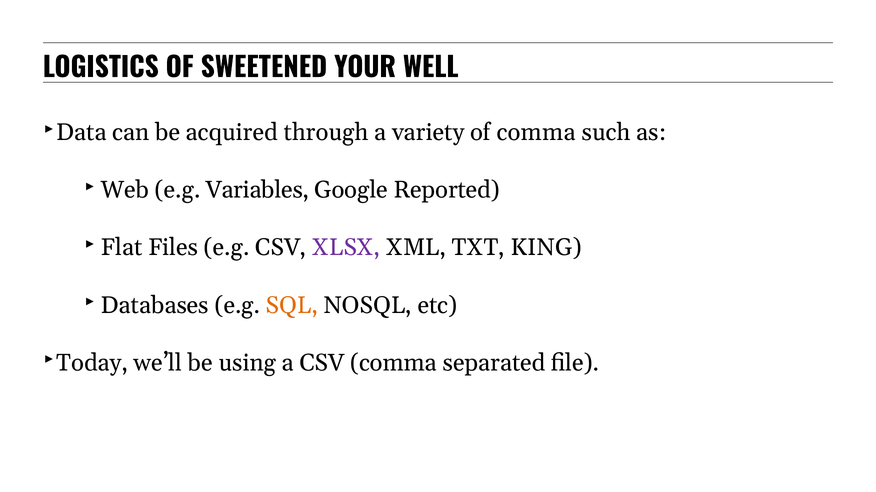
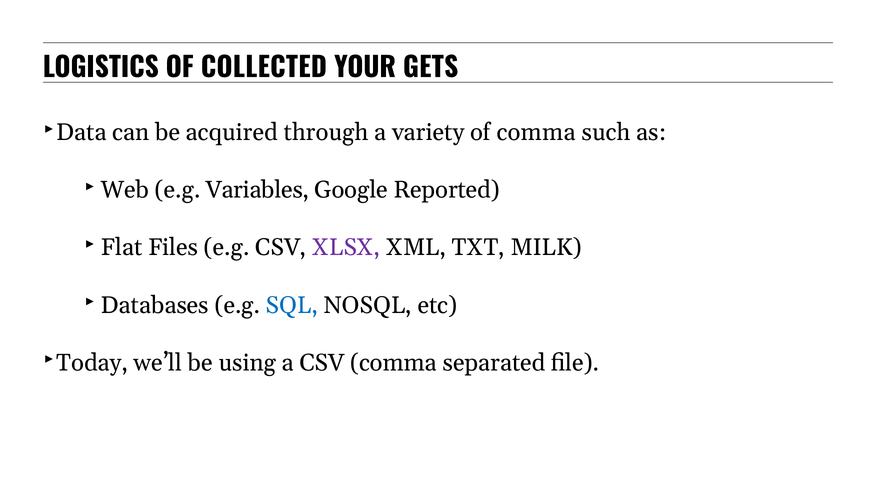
SWEETENED: SWEETENED -> COLLECTED (264, 68)
WELL: WELL -> GETS (431, 68)
KING: KING -> MILK (546, 248)
SQL colour: orange -> blue (292, 305)
